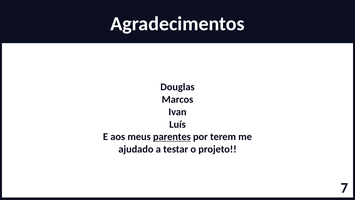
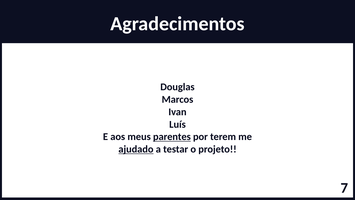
ajudado underline: none -> present (136, 149)
